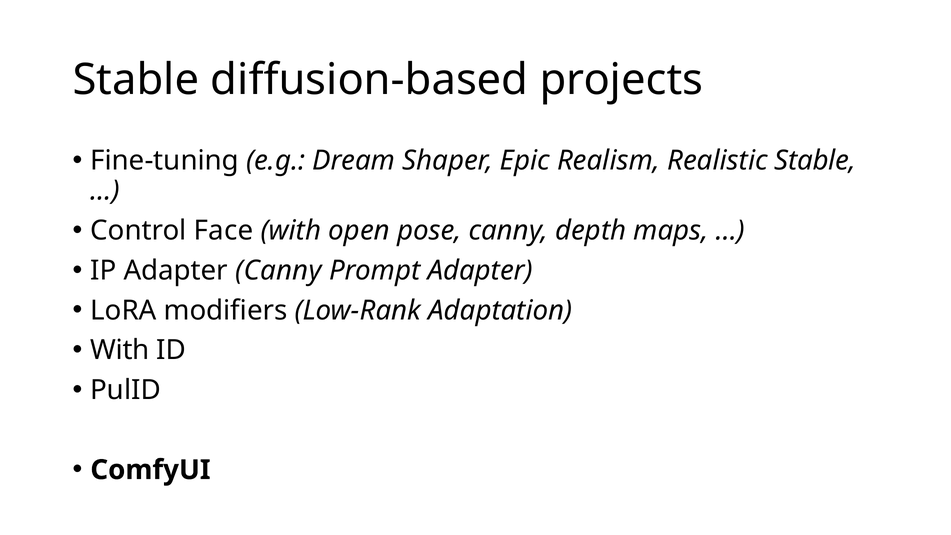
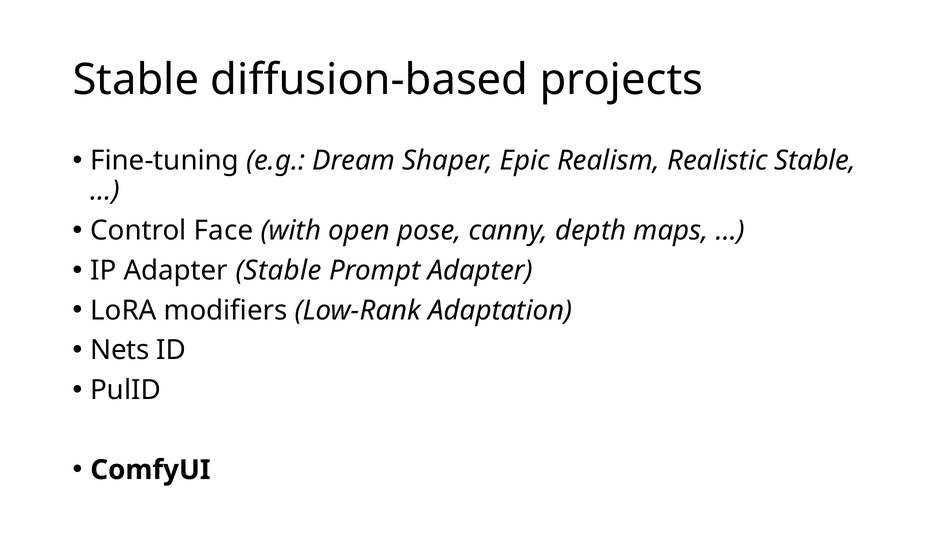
Adapter Canny: Canny -> Stable (278, 270)
With: With -> Nets (120, 350)
